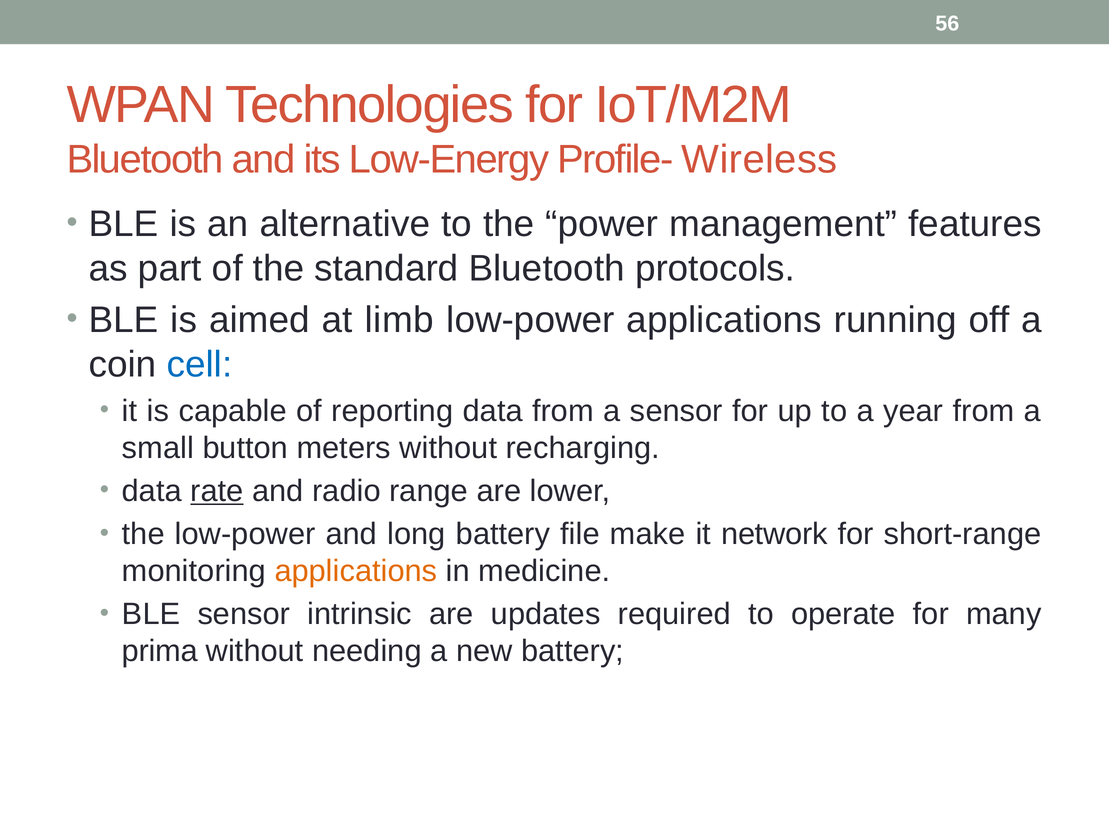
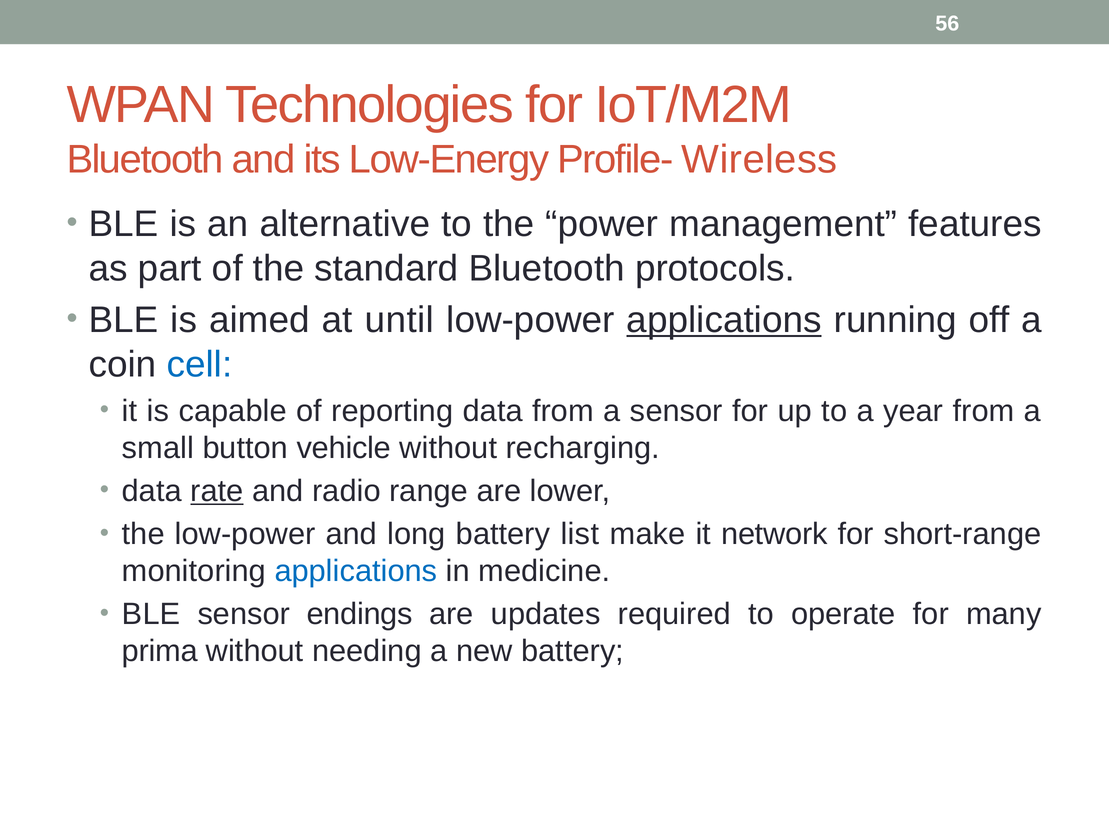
limb: limb -> until (399, 320)
applications underline: none -> present (724, 320)
meters: meters -> vehicle (344, 448)
file: file -> list (580, 535)
applications colour: orange -> blue (356, 572)
intrinsic: intrinsic -> endings (360, 615)
